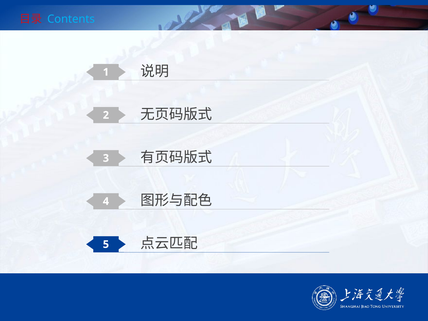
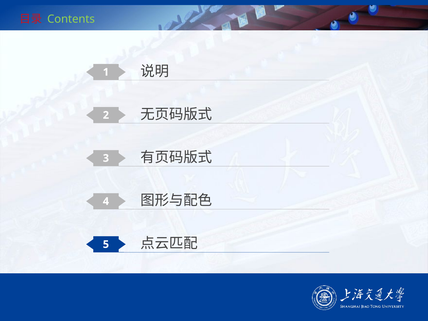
Contents colour: light blue -> light green (71, 19)
